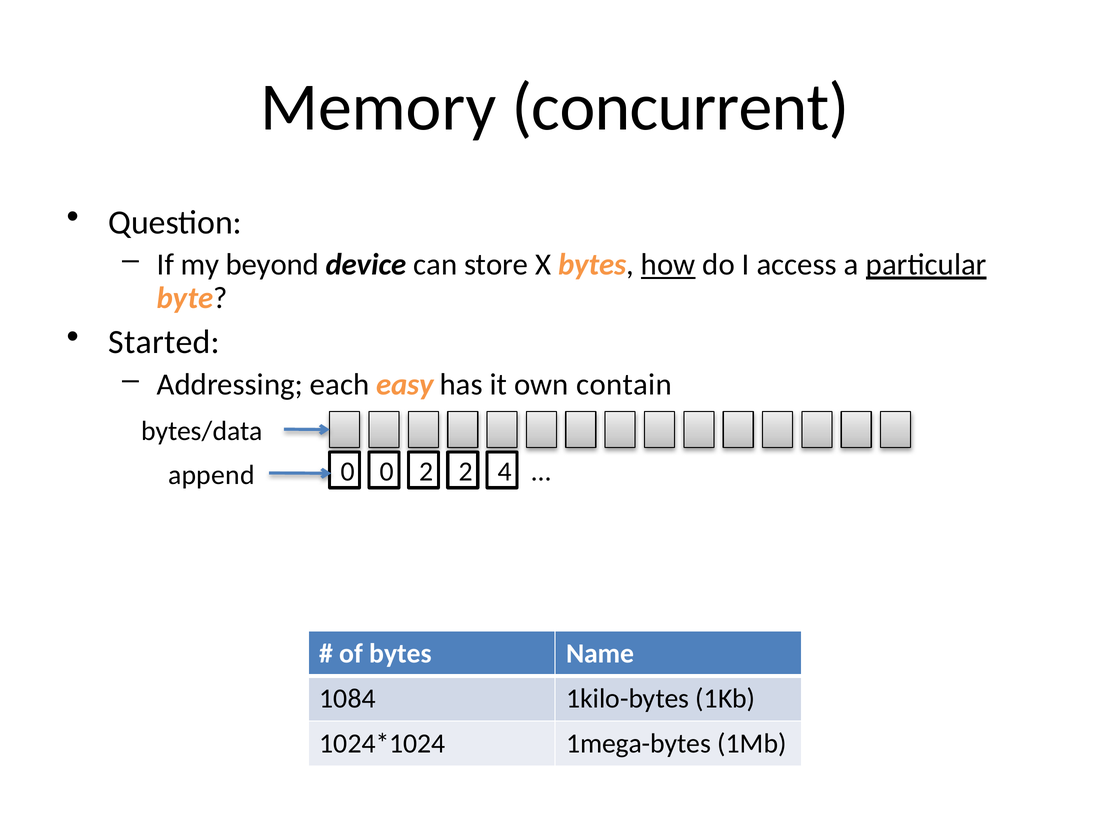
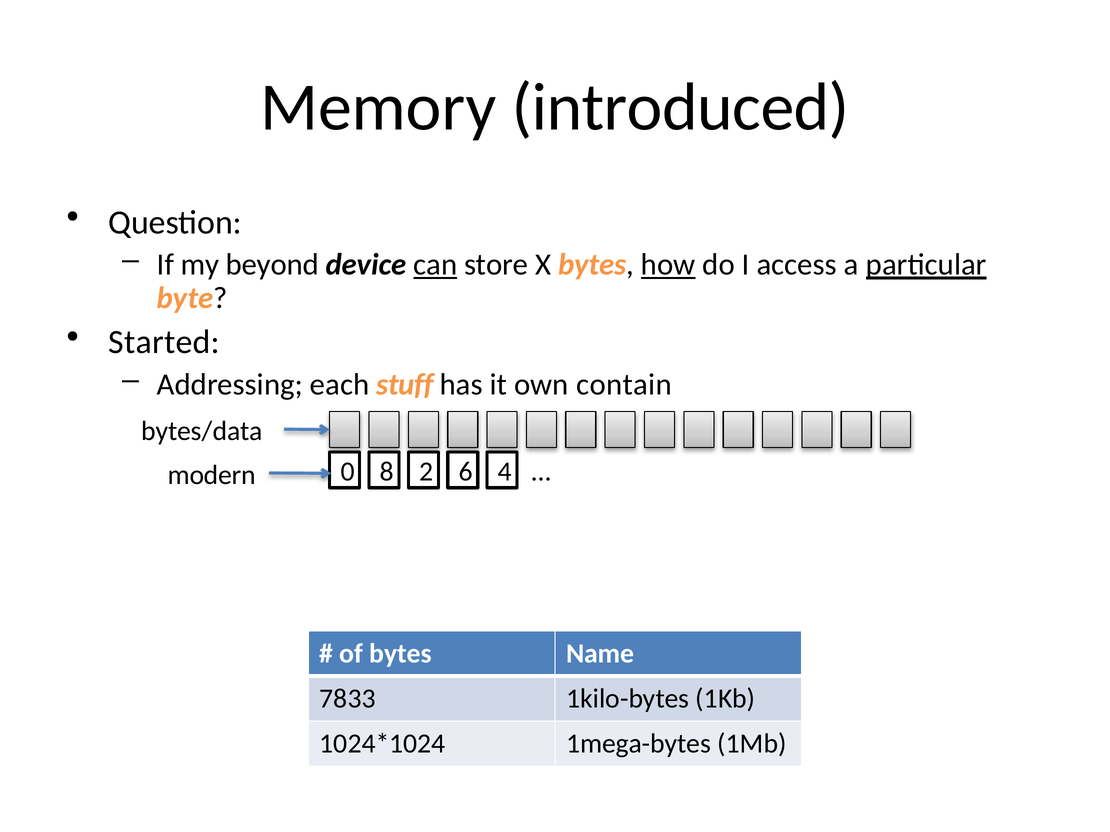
concurrent: concurrent -> introduced (680, 107)
can underline: none -> present (435, 265)
easy: easy -> stuff (405, 385)
0 0: 0 -> 8 (387, 472)
2 2: 2 -> 6 (466, 472)
append: append -> modern (212, 475)
1084: 1084 -> 7833 (348, 699)
